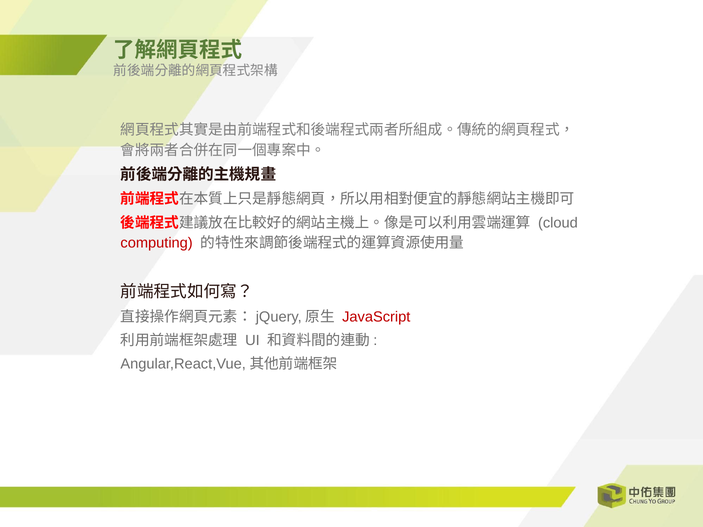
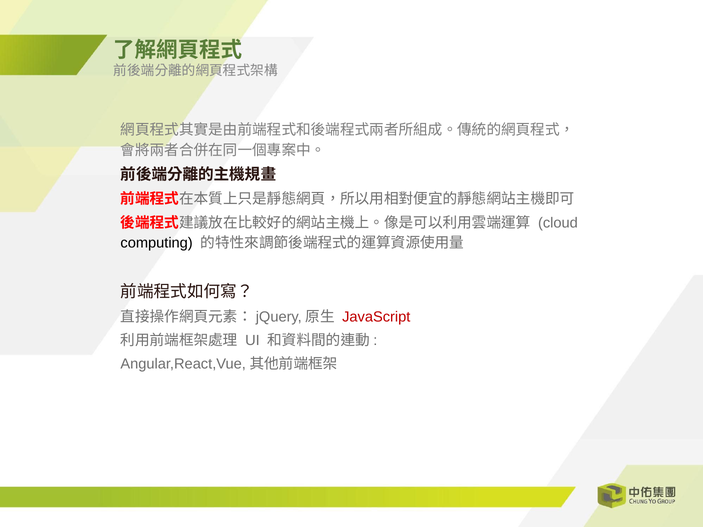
computing colour: red -> black (157, 243)
